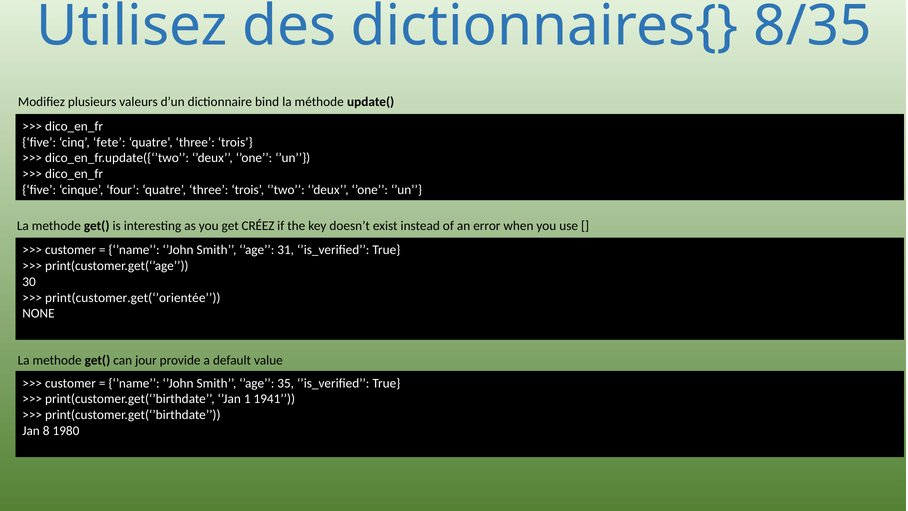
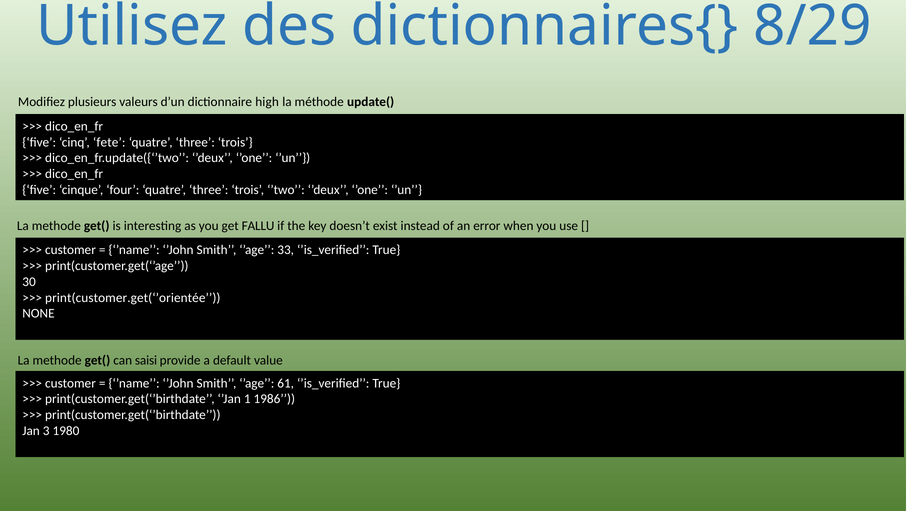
8/35: 8/35 -> 8/29 (812, 26)
bind: bind -> high (267, 102)
CRÉEZ: CRÉEZ -> FALLU (258, 226)
31: 31 -> 33 (286, 250)
jour: jour -> saisi (146, 360)
35: 35 -> 61 (286, 383)
1941: 1941 -> 1986 (274, 399)
8: 8 -> 3 (46, 431)
